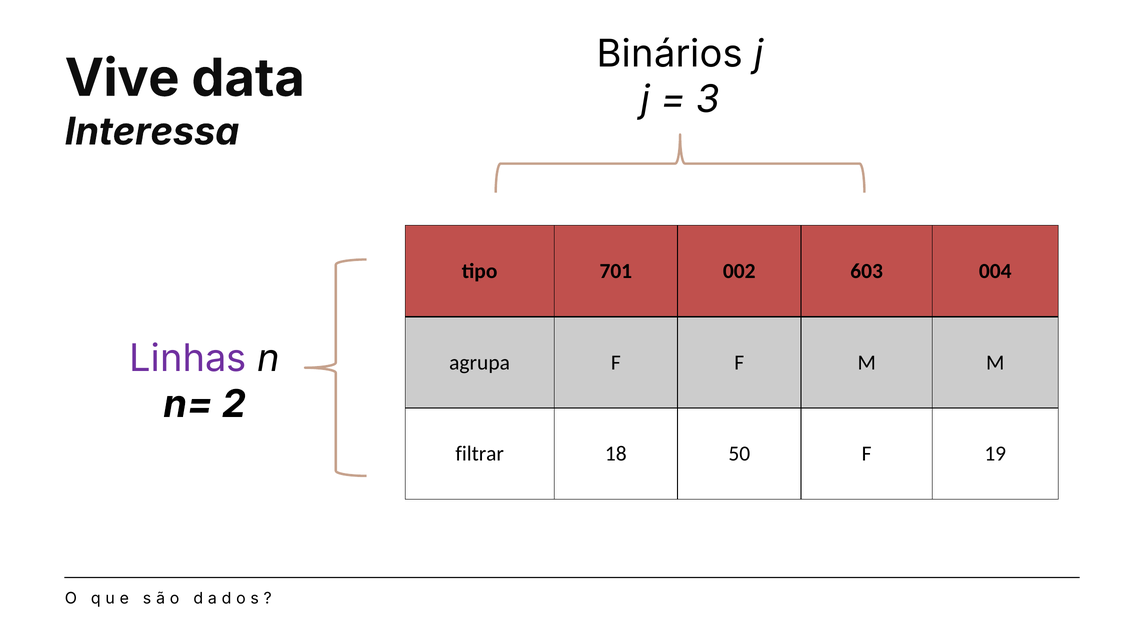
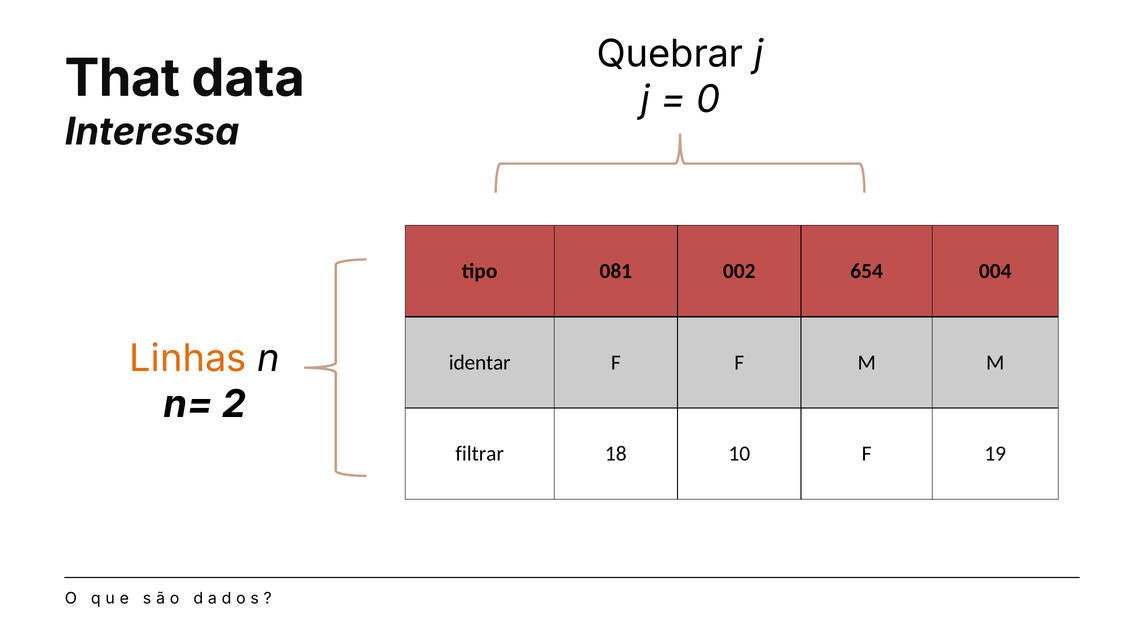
Binários: Binários -> Quebrar (670, 54)
Vive: Vive -> That (122, 79)
3: 3 -> 0 (708, 100)
701: 701 -> 081 (616, 271)
603: 603 -> 654 (867, 271)
Linhas colour: purple -> orange (188, 359)
agrupa: agrupa -> identar (480, 363)
50: 50 -> 10 (739, 454)
